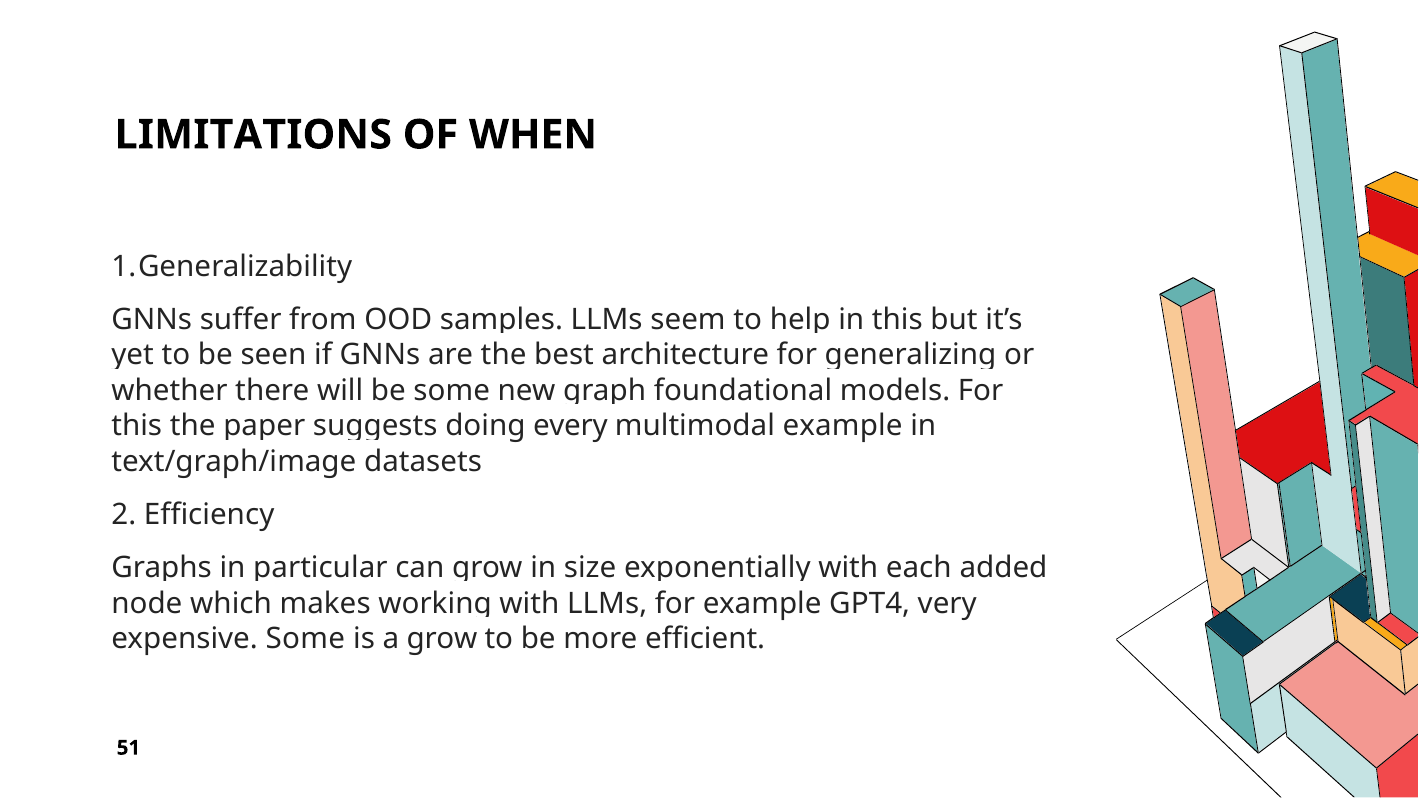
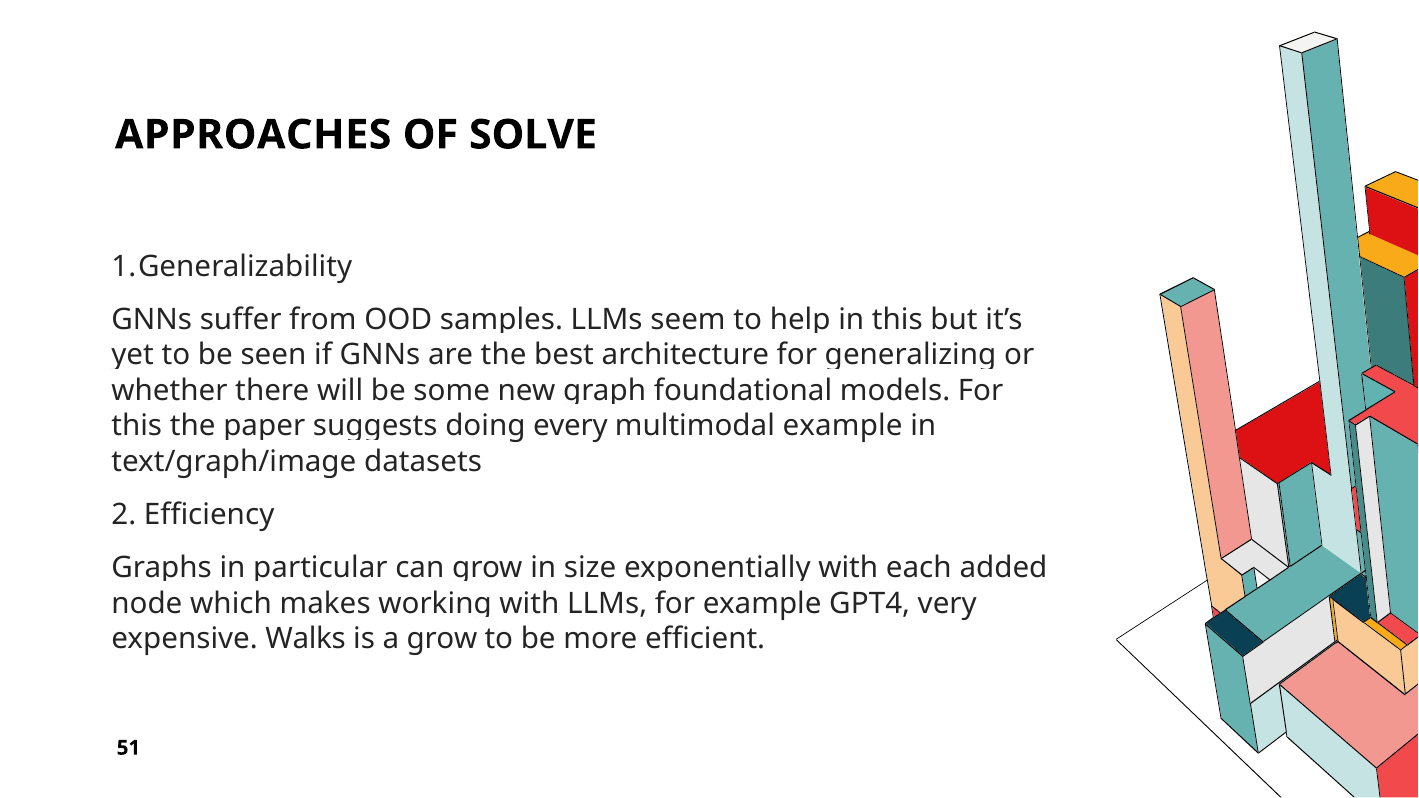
LIMITATIONS: LIMITATIONS -> APPROACHES (253, 135)
WHEN: WHEN -> SOLVE (533, 135)
expensive Some: Some -> Walks (306, 639)
